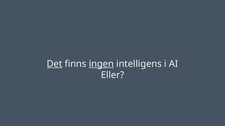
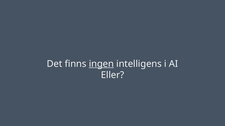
Det underline: present -> none (55, 64)
